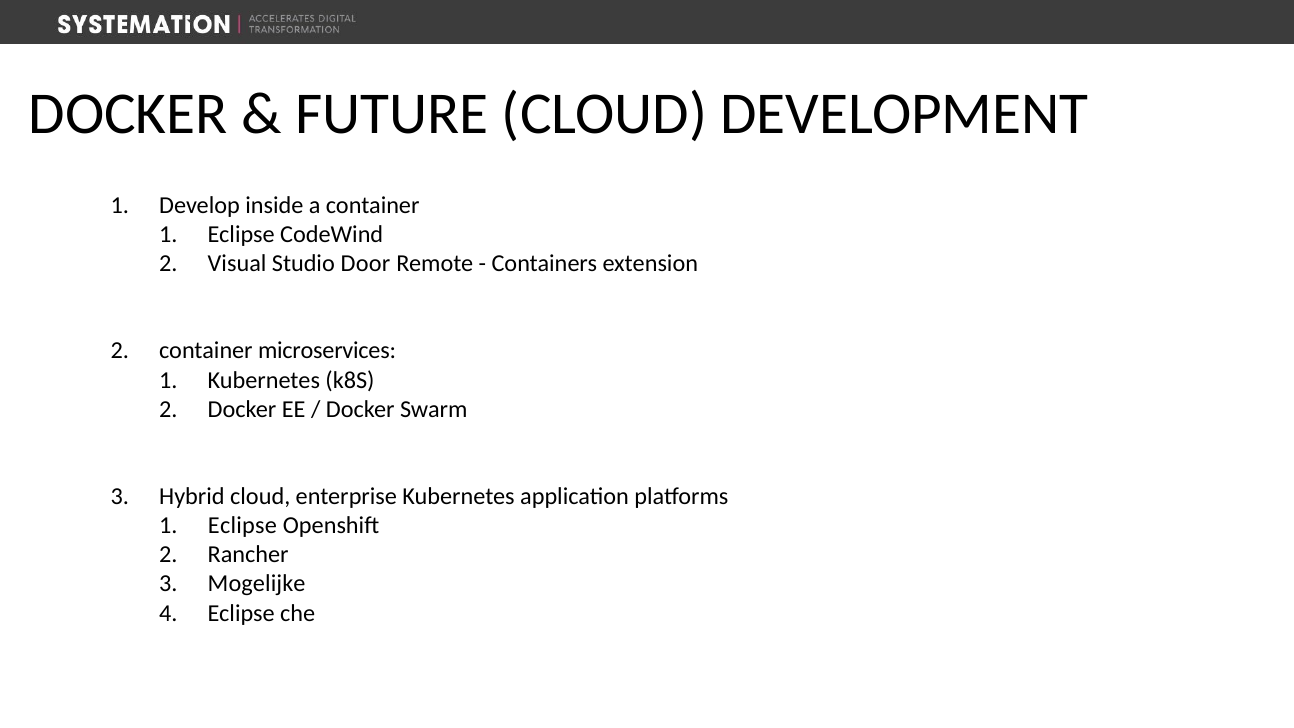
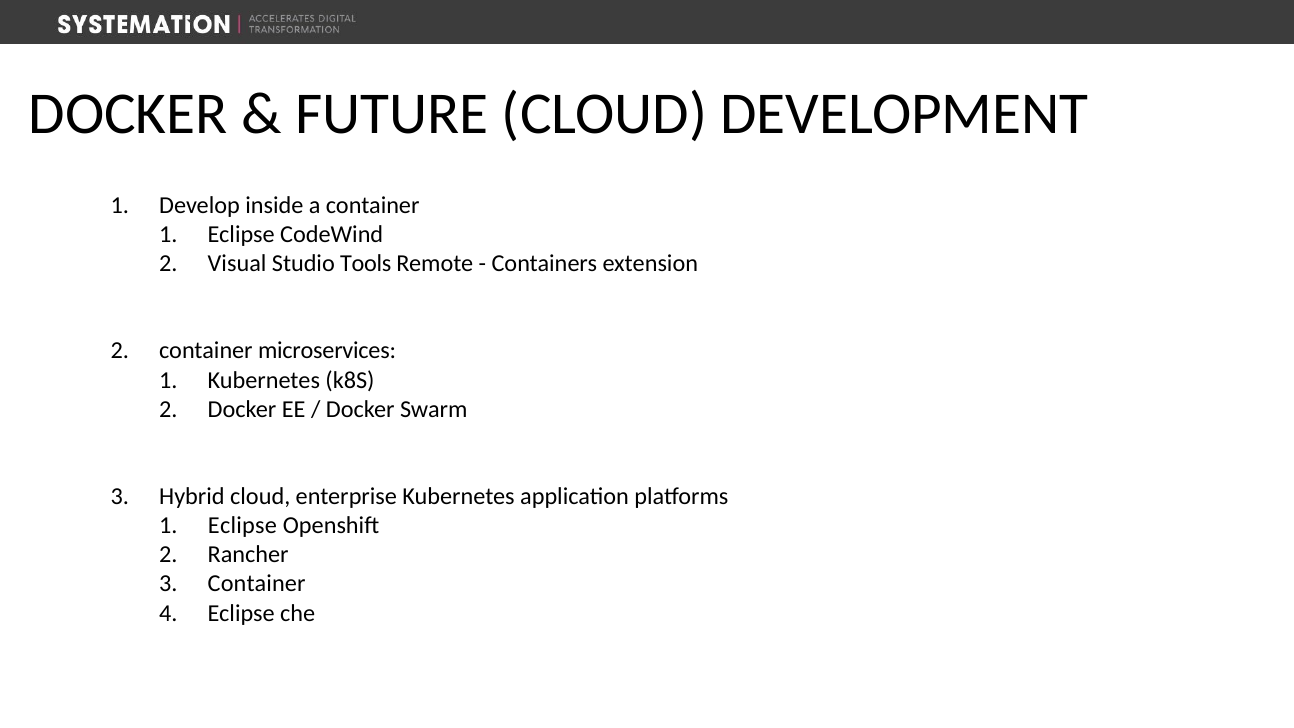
Door: Door -> Tools (366, 264)
Mogelijke: Mogelijke -> Container (257, 584)
